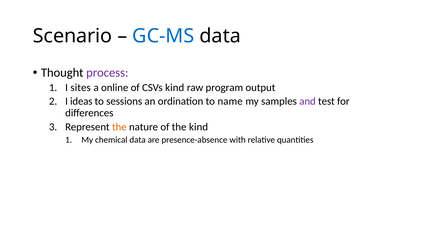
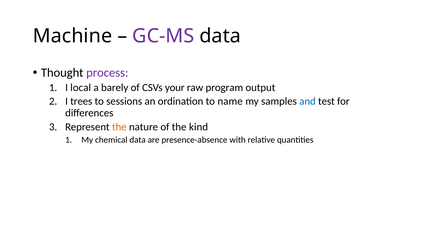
Scenario: Scenario -> Machine (73, 36)
GC-MS colour: blue -> purple (163, 36)
sites: sites -> local (81, 88)
online: online -> barely (115, 88)
CSVs kind: kind -> your (175, 88)
ideas: ideas -> trees (81, 102)
and colour: purple -> blue (307, 102)
